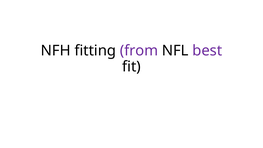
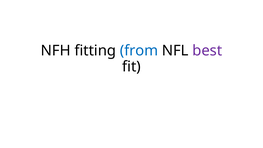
from colour: purple -> blue (139, 51)
